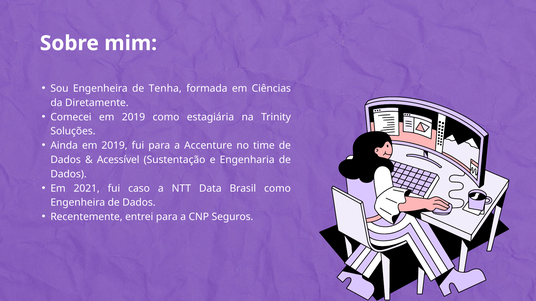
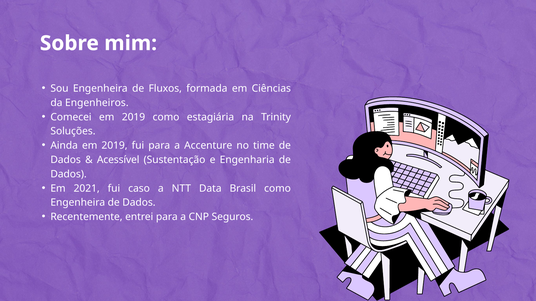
Tenha: Tenha -> Fluxos (165, 89)
Diretamente: Diretamente -> Engenheiros (97, 103)
